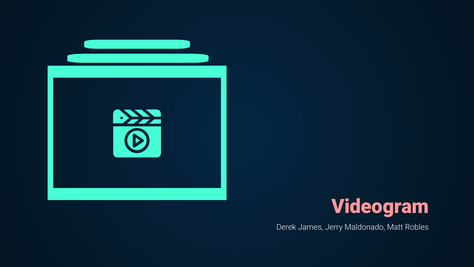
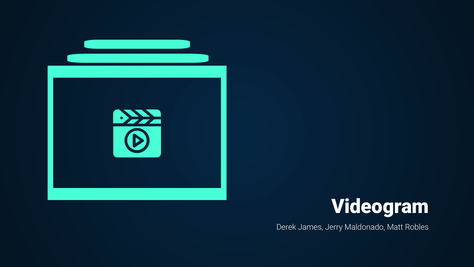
Videogram colour: pink -> white (380, 206)
